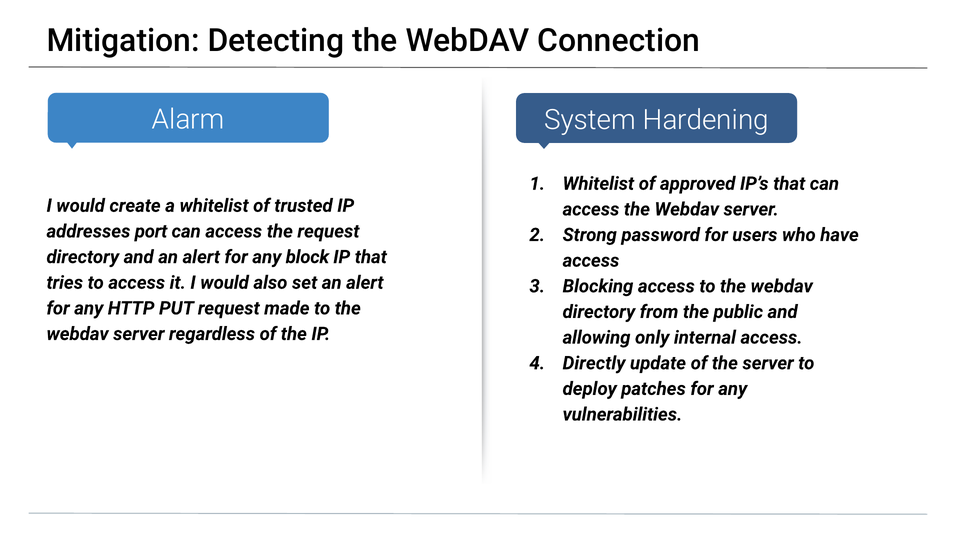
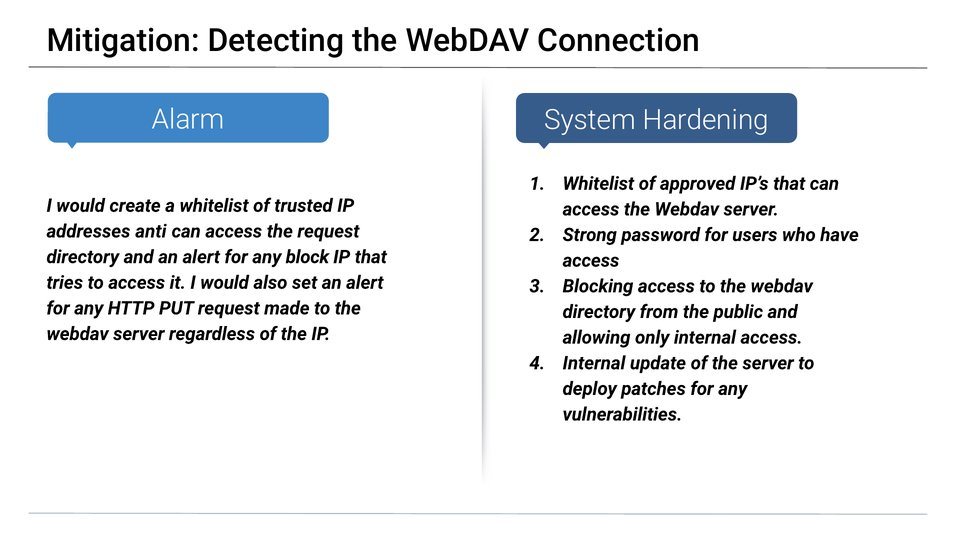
port: port -> anti (151, 231)
Directly: Directly -> Internal (594, 363)
